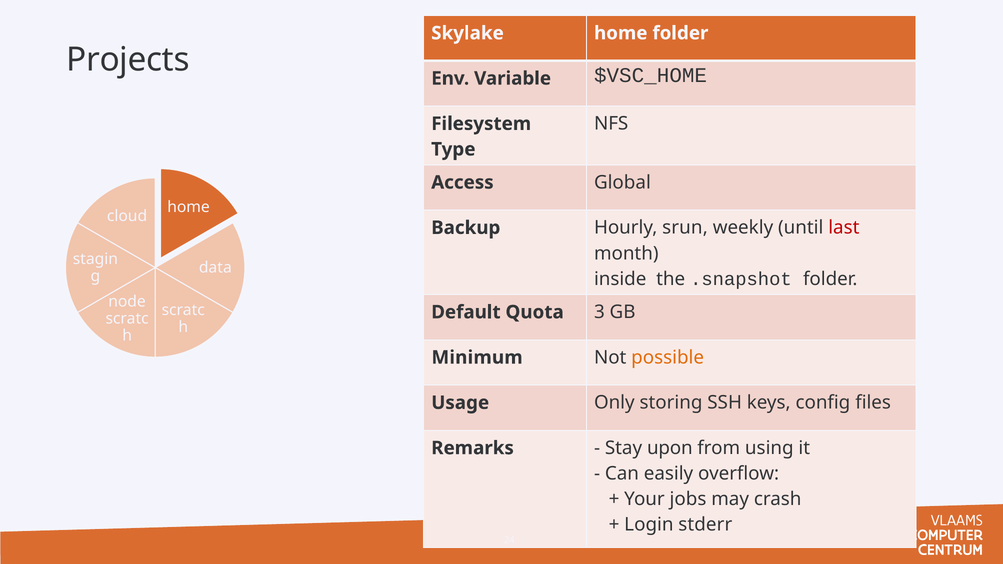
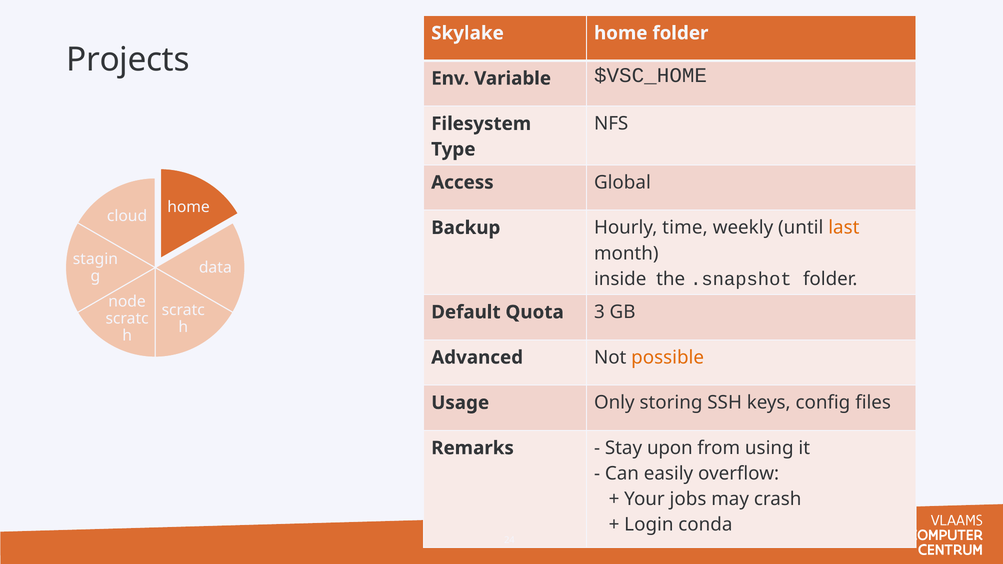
srun: srun -> time (685, 228)
last colour: red -> orange (844, 228)
Minimum: Minimum -> Advanced (477, 358)
stderr: stderr -> conda (705, 525)
